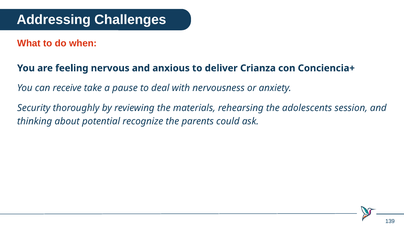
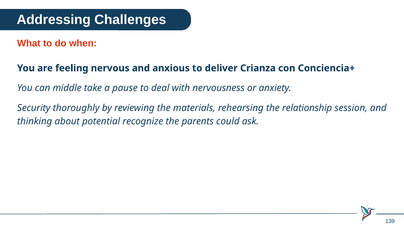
receive: receive -> middle (67, 88)
adolescents: adolescents -> relationship (307, 108)
